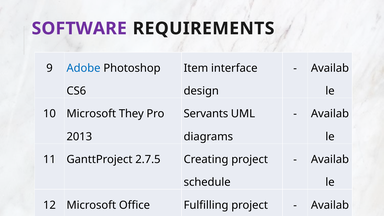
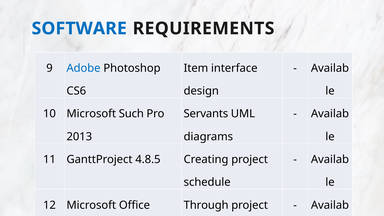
SOFTWARE colour: purple -> blue (79, 28)
They: They -> Such (131, 114)
2.7.5: 2.7.5 -> 4.8.5 (148, 159)
Fulfilling: Fulfilling -> Through (206, 205)
